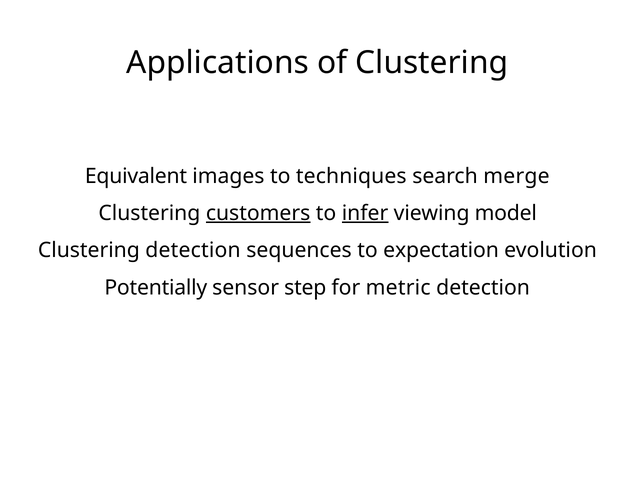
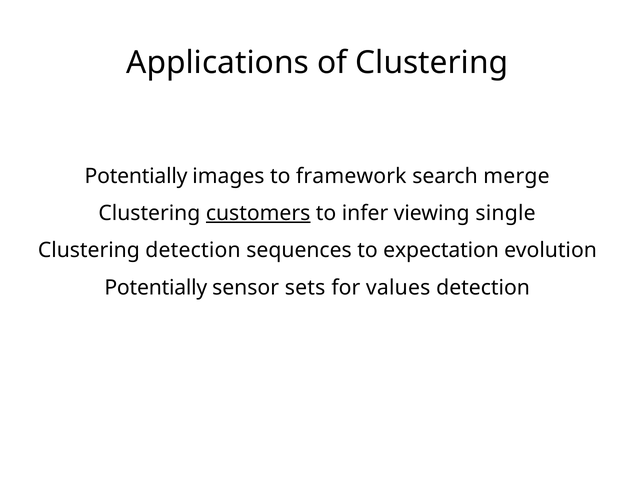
Equivalent: Equivalent -> Potentially (136, 176)
techniques: techniques -> framework (351, 176)
infer underline: present -> none (365, 213)
model: model -> single (506, 213)
step: step -> sets (305, 287)
metric: metric -> values (398, 287)
